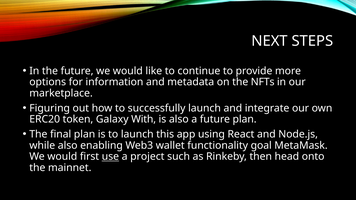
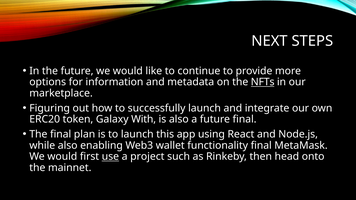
NFTs underline: none -> present (263, 82)
future plan: plan -> final (245, 119)
functionality goal: goal -> final (261, 146)
